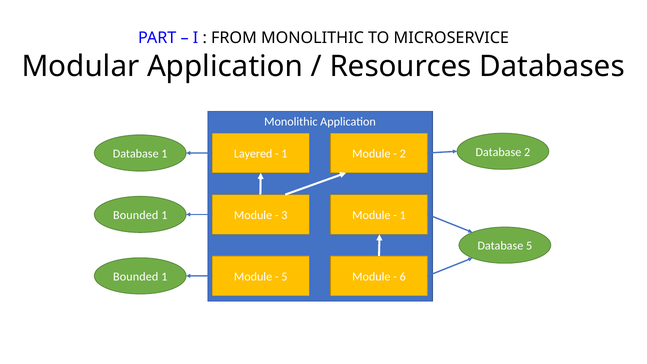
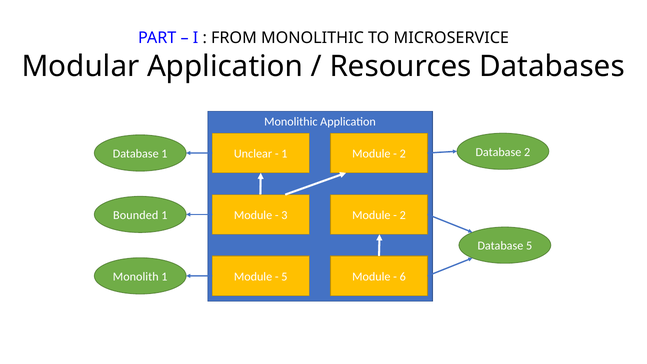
Layered: Layered -> Unclear (253, 154)
1: 1 -> 2 (403, 215)
Bounded: Bounded -> Monolith (136, 277)
